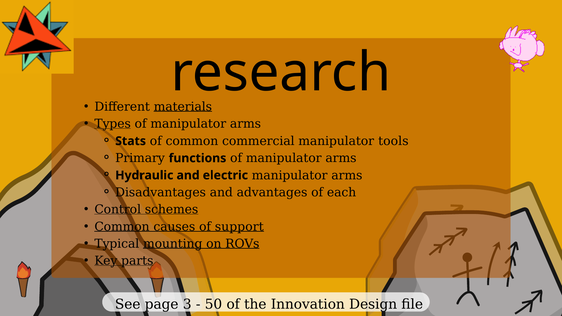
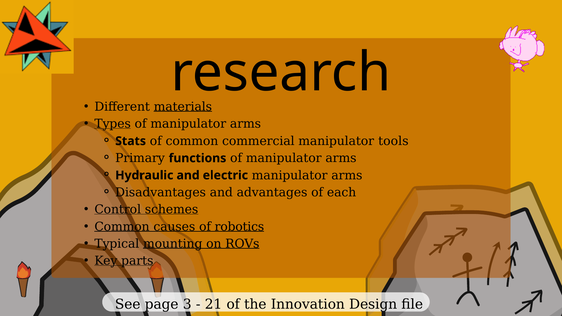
support: support -> robotics (239, 227)
50: 50 -> 21 (213, 304)
